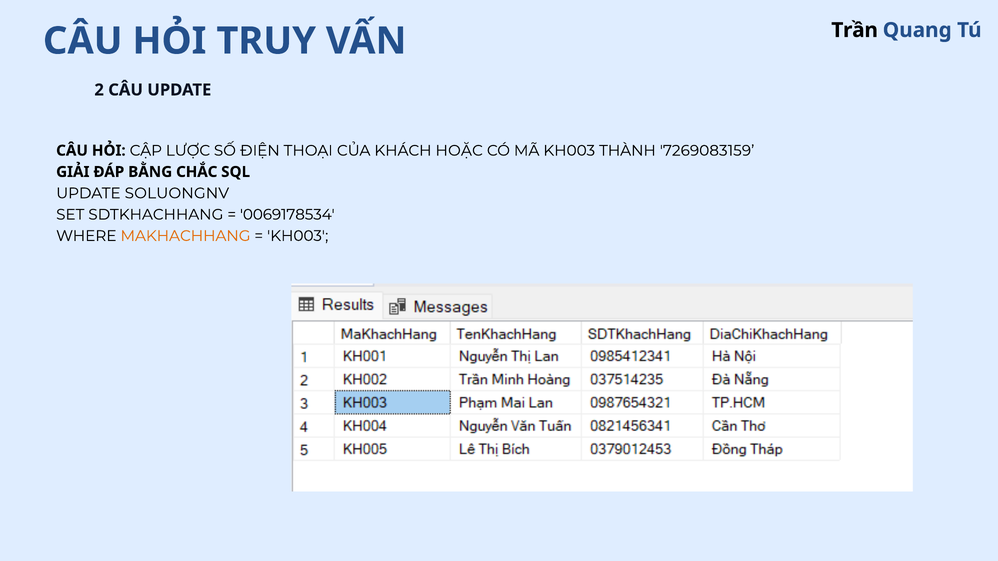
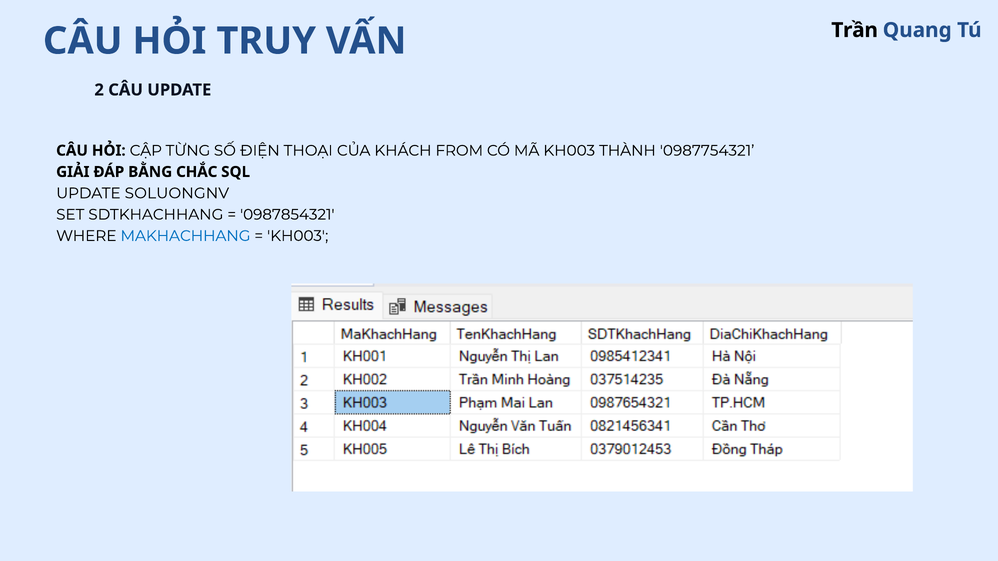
LƯỢC: LƯỢC -> TỪNG (188, 151)
HOẶC: HOẶC -> FROM (459, 151)
7269083159: 7269083159 -> 0987754321 (707, 151)
0069178534: 0069178534 -> 0987854321 (287, 215)
MAKHACHHANG colour: orange -> blue (185, 236)
